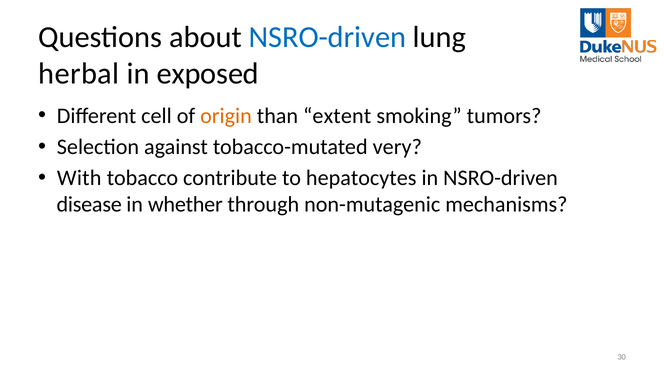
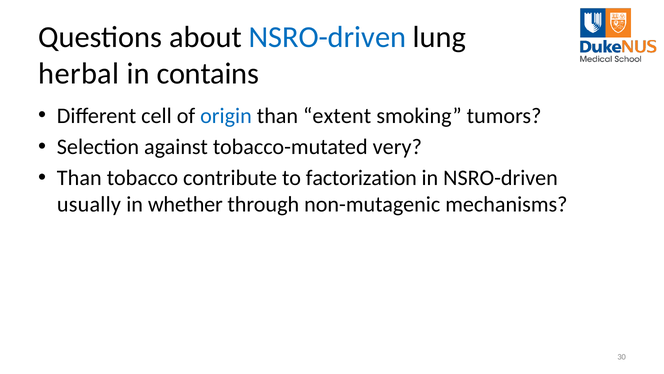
exposed: exposed -> contains (208, 73)
origin colour: orange -> blue (226, 116)
With: With -> Than (79, 178)
hepatocytes: hepatocytes -> factorization (361, 178)
disease: disease -> usually (89, 204)
